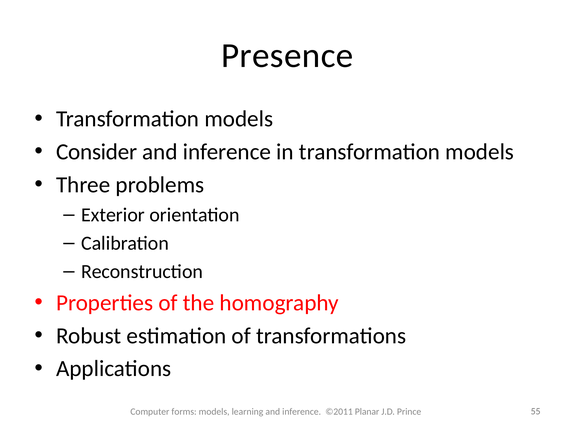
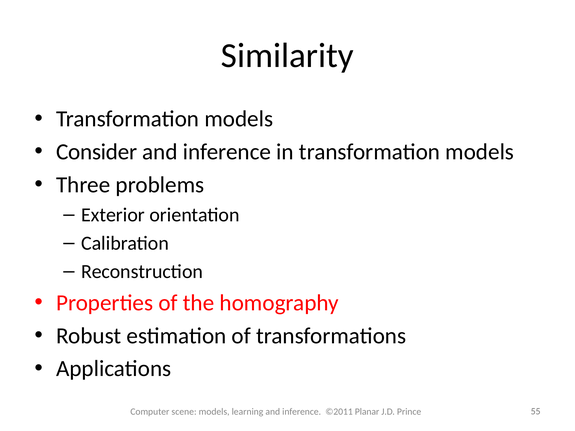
Presence: Presence -> Similarity (287, 56)
forms: forms -> scene (184, 412)
